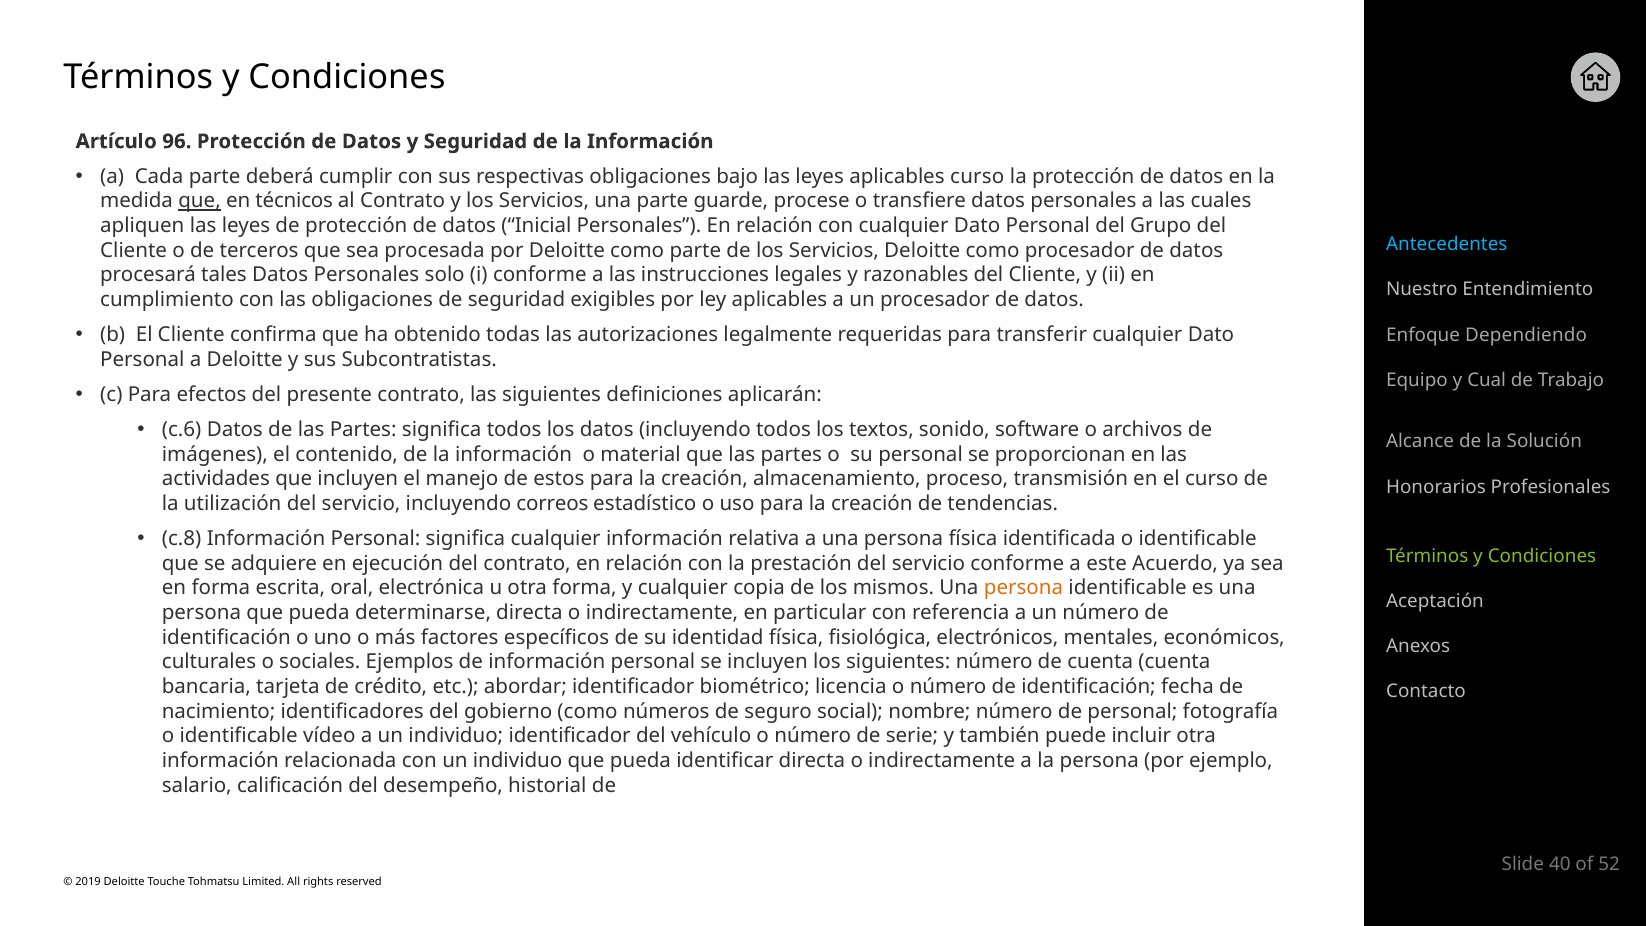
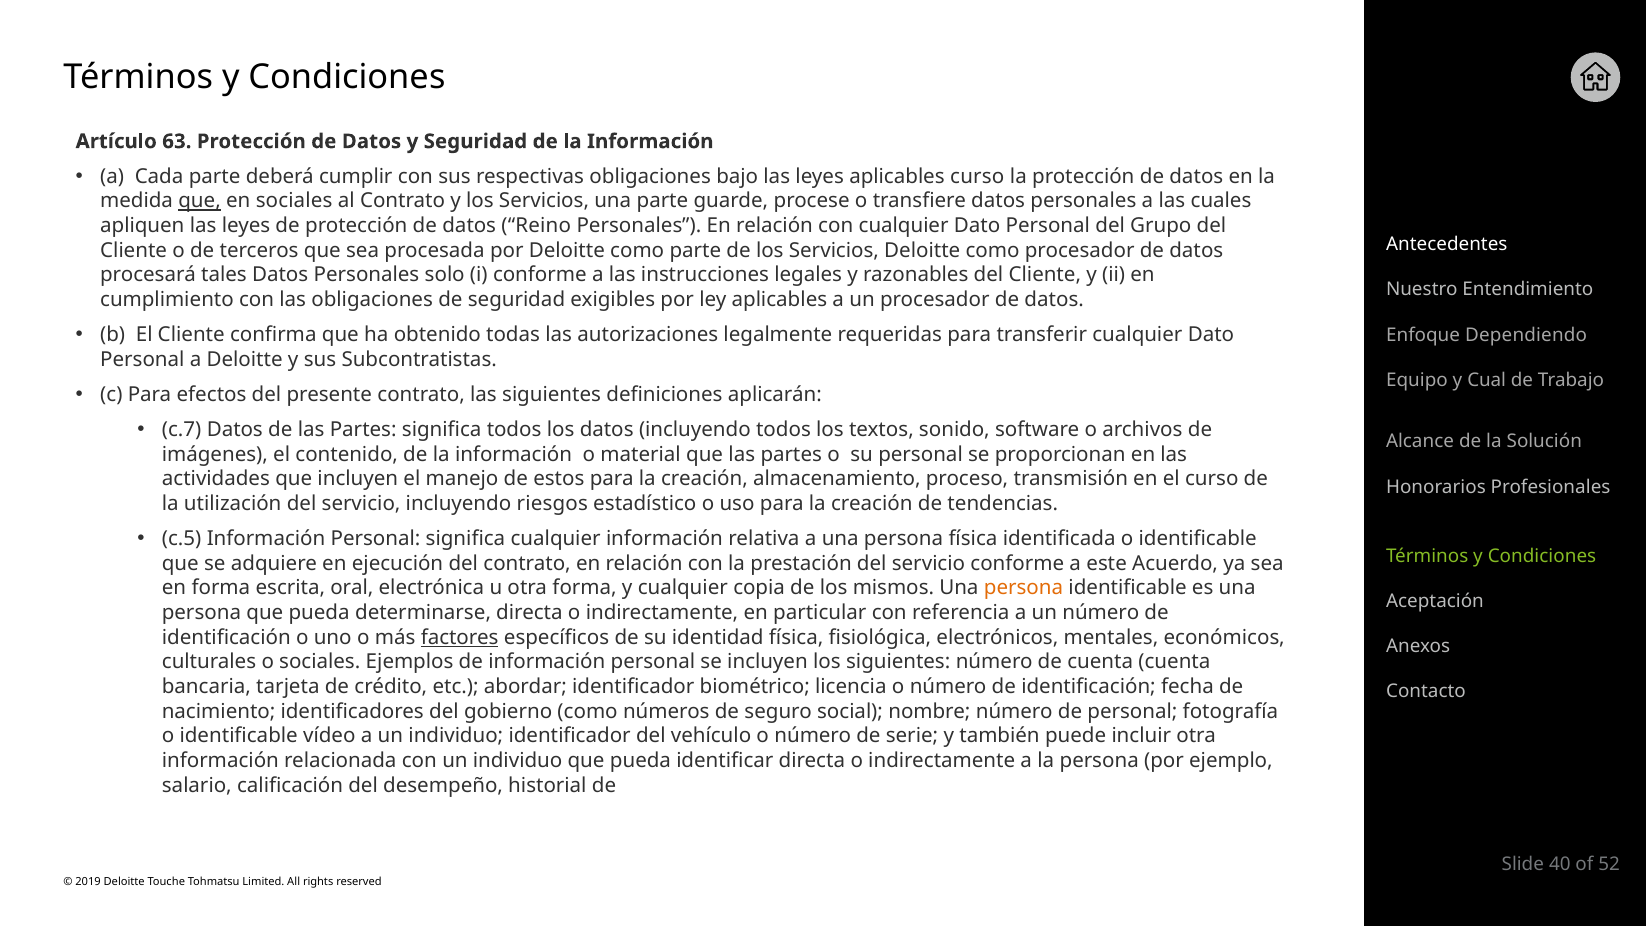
96: 96 -> 63 (177, 141)
en técnicos: técnicos -> sociales (294, 201)
Inicial: Inicial -> Reino (536, 226)
Antecedentes colour: light blue -> white (1447, 244)
c.6: c.6 -> c.7 (182, 430)
correos: correos -> riesgos (552, 504)
c.8: c.8 -> c.5 (182, 539)
factores underline: none -> present (460, 637)
